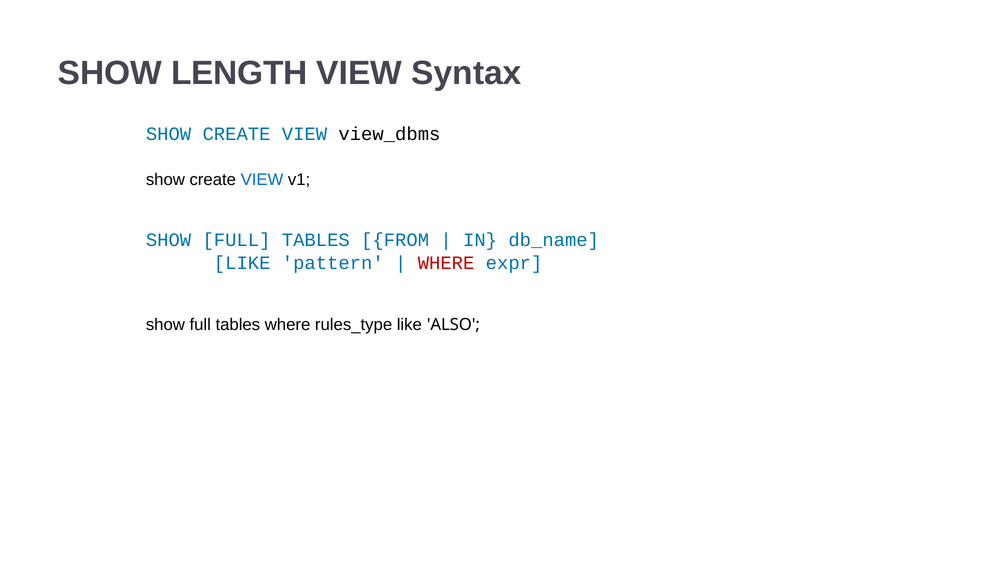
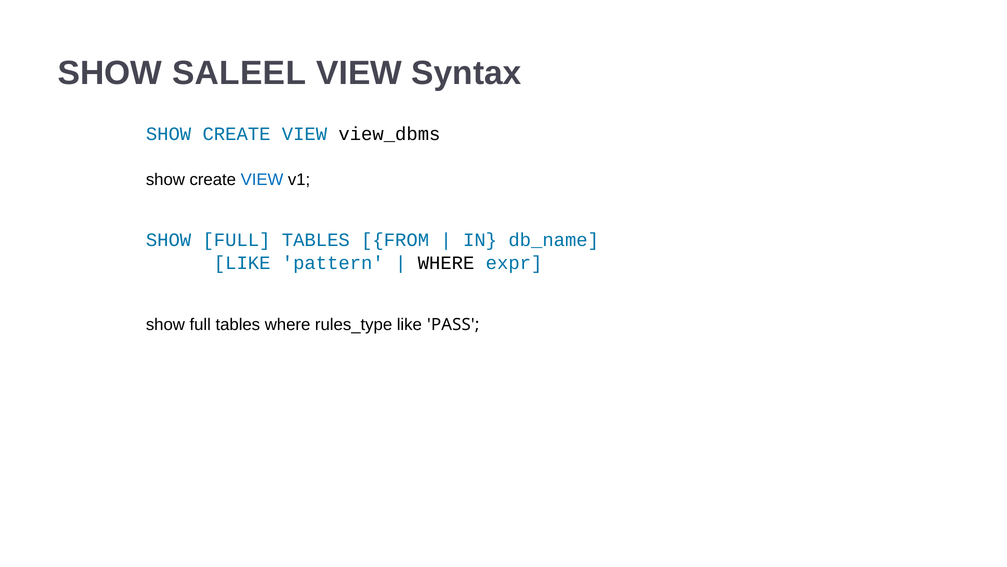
LENGTH: LENGTH -> SALEEL (239, 73)
WHERE colour: red -> black (446, 263)
ALSO: ALSO -> PASS (453, 324)
